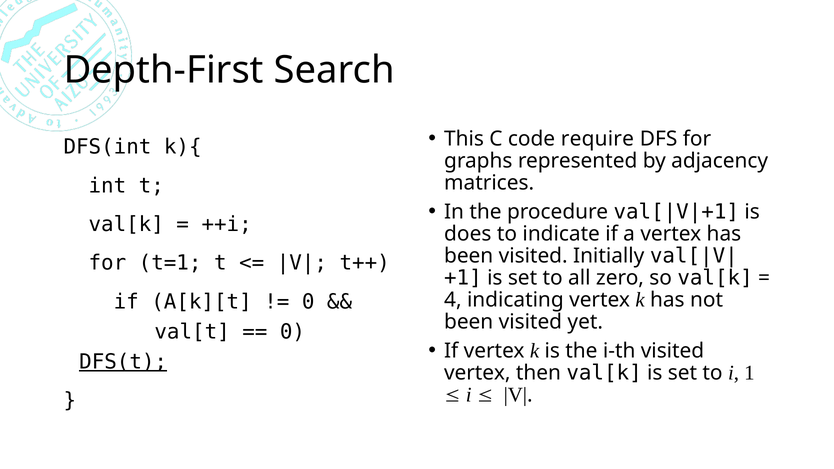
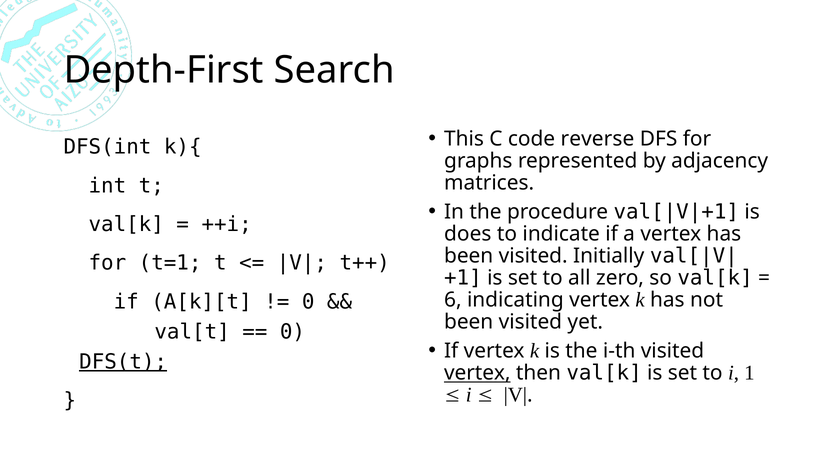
require: require -> reverse (597, 139)
4: 4 -> 6 (453, 300)
vertex underline: none -> present (477, 373)
